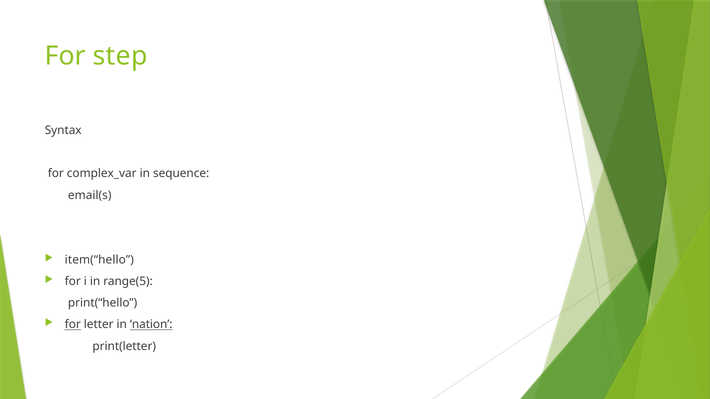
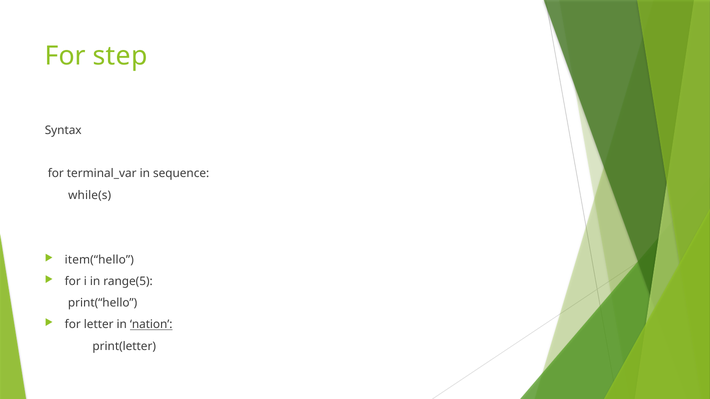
complex_var: complex_var -> terminal_var (102, 174)
email(s: email(s -> while(s (90, 195)
for underline: present -> none (73, 325)
